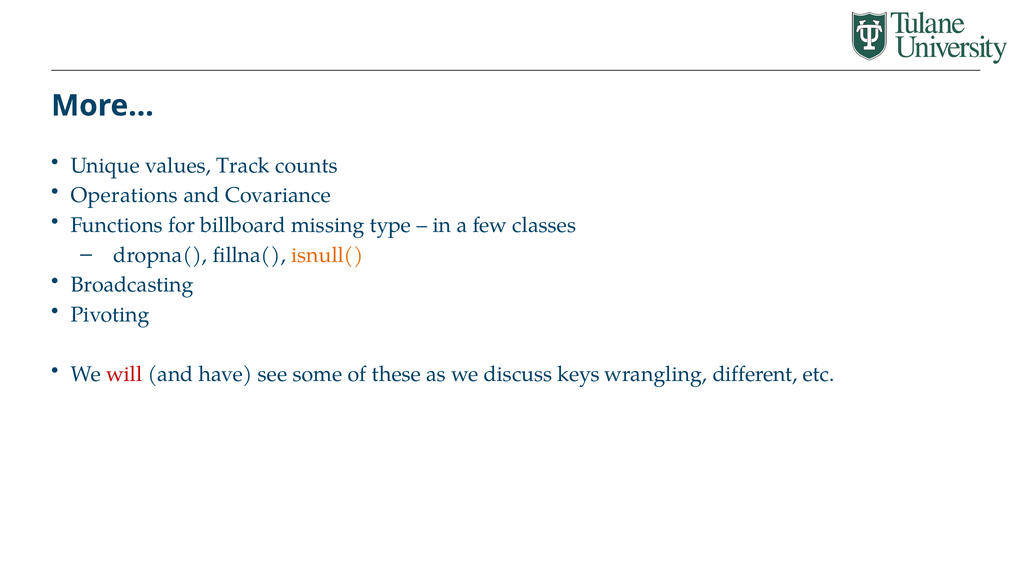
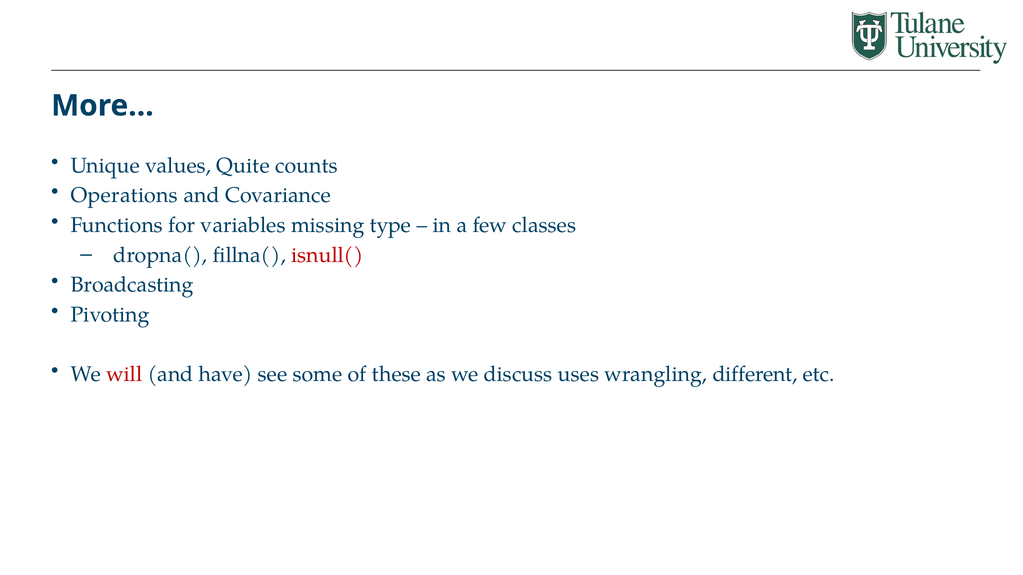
Track: Track -> Quite (243, 166)
billboard: billboard -> variables (243, 225)
isnull( colour: orange -> red (327, 255)
keys: keys -> uses (578, 375)
